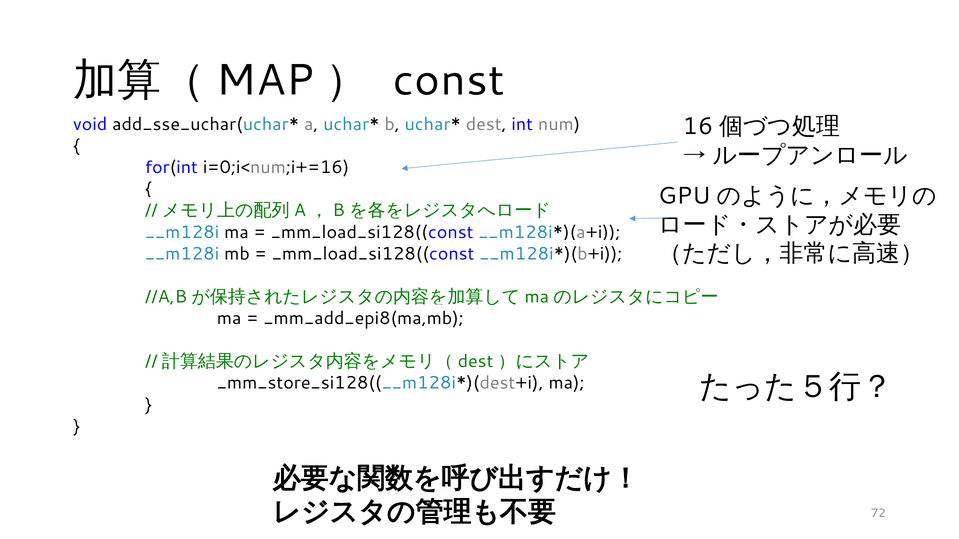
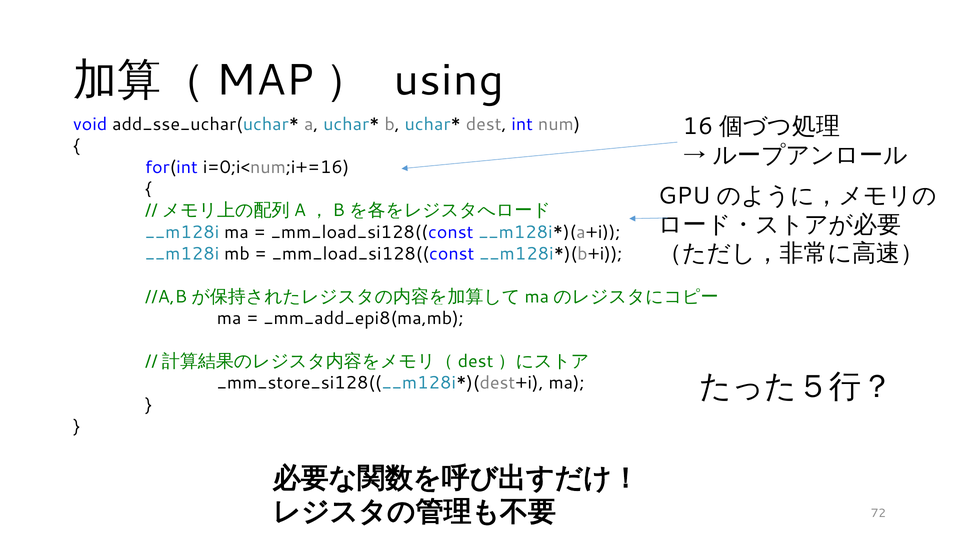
const: const -> using (449, 81)
